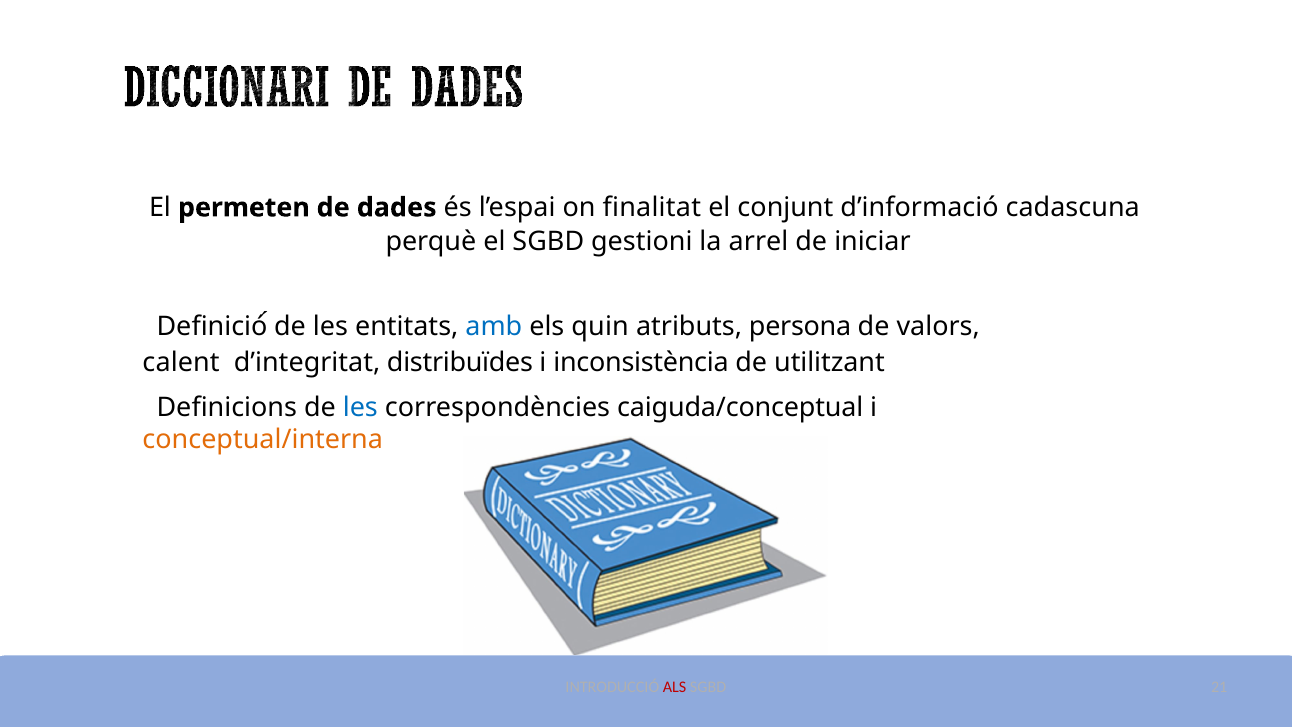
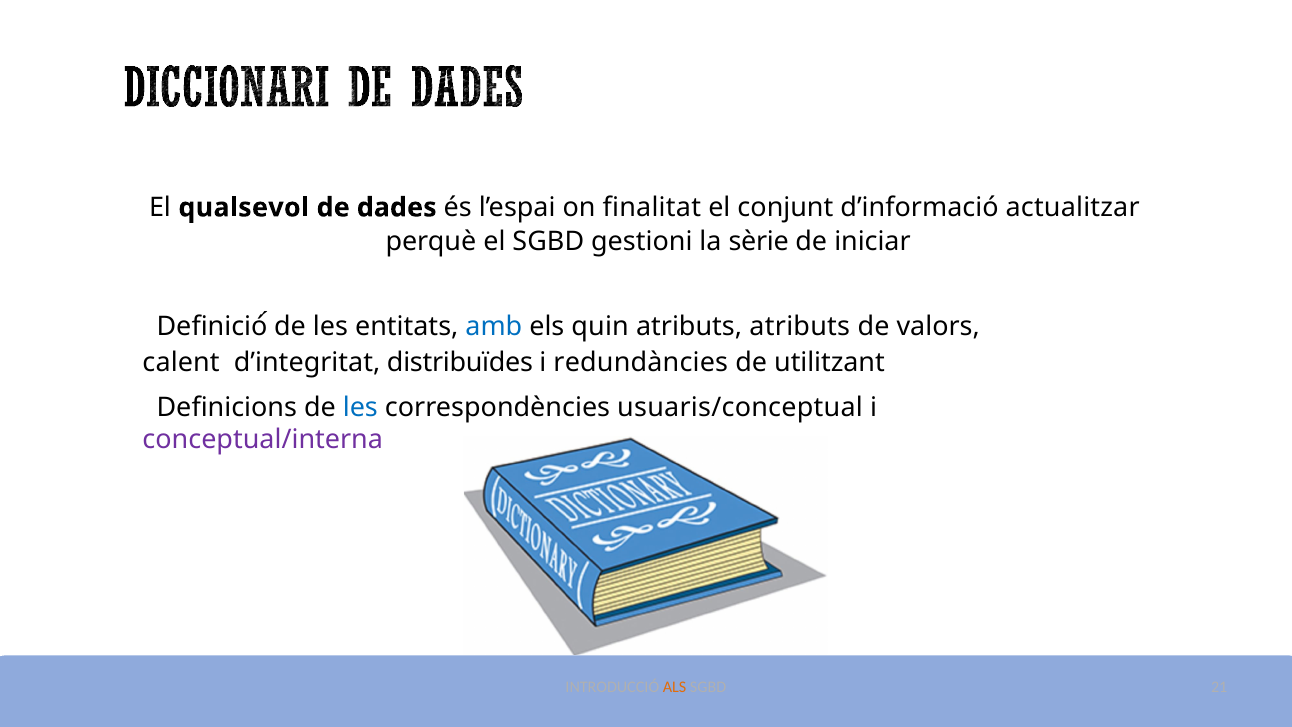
permeten: permeten -> qualsevol (244, 207)
cadascuna: cadascuna -> actualitzar (1073, 207)
arrel: arrel -> sèrie (759, 241)
atributs persona: persona -> atributs (800, 327)
inconsistència: inconsistència -> redundàncies (641, 362)
caiguda/conceptual: caiguda/conceptual -> usuaris/conceptual (740, 407)
conceptual/interna colour: orange -> purple (263, 439)
ALS colour: red -> orange (675, 687)
